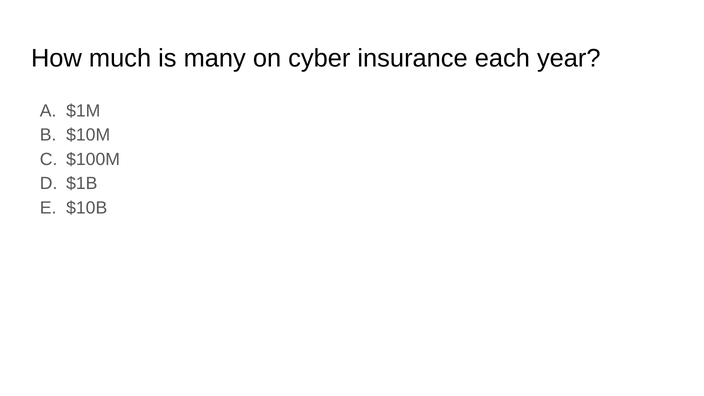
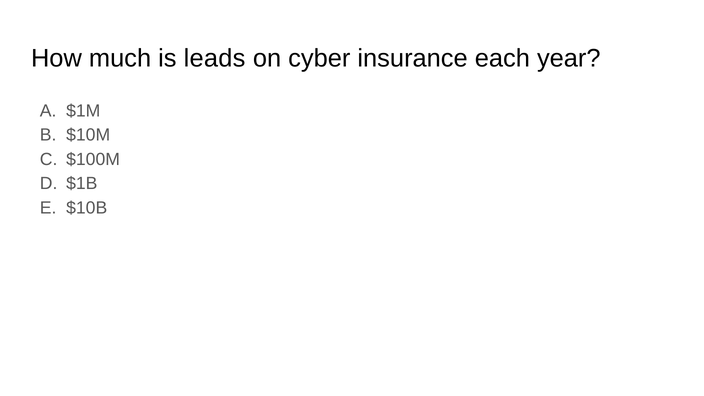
many: many -> leads (215, 58)
